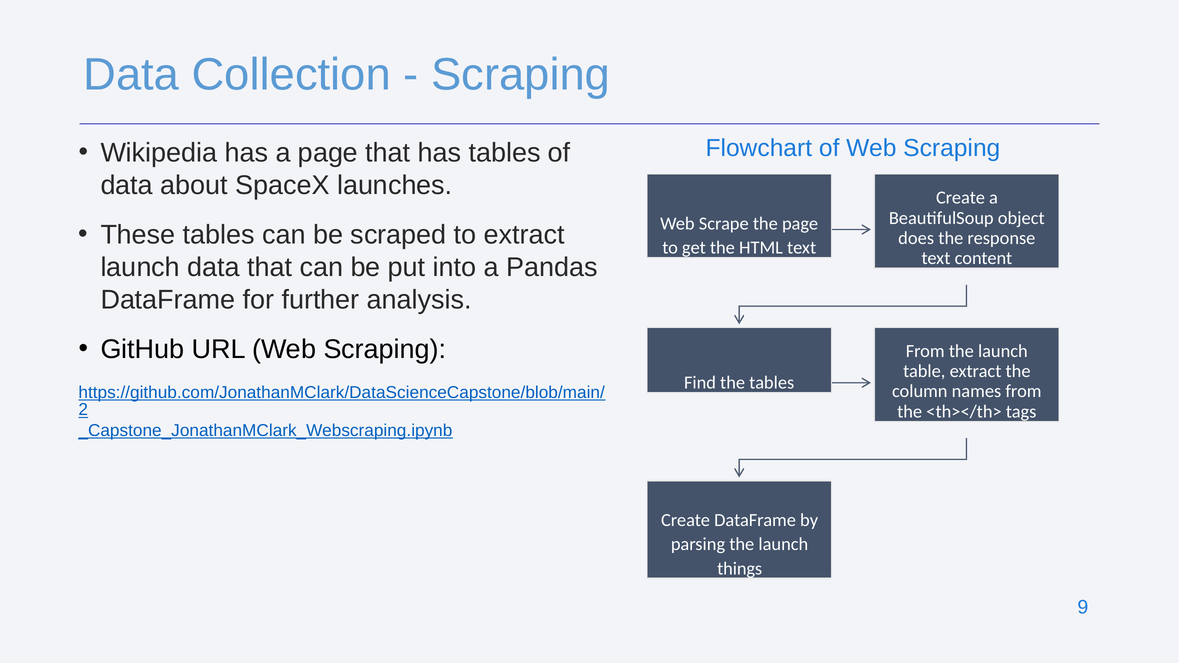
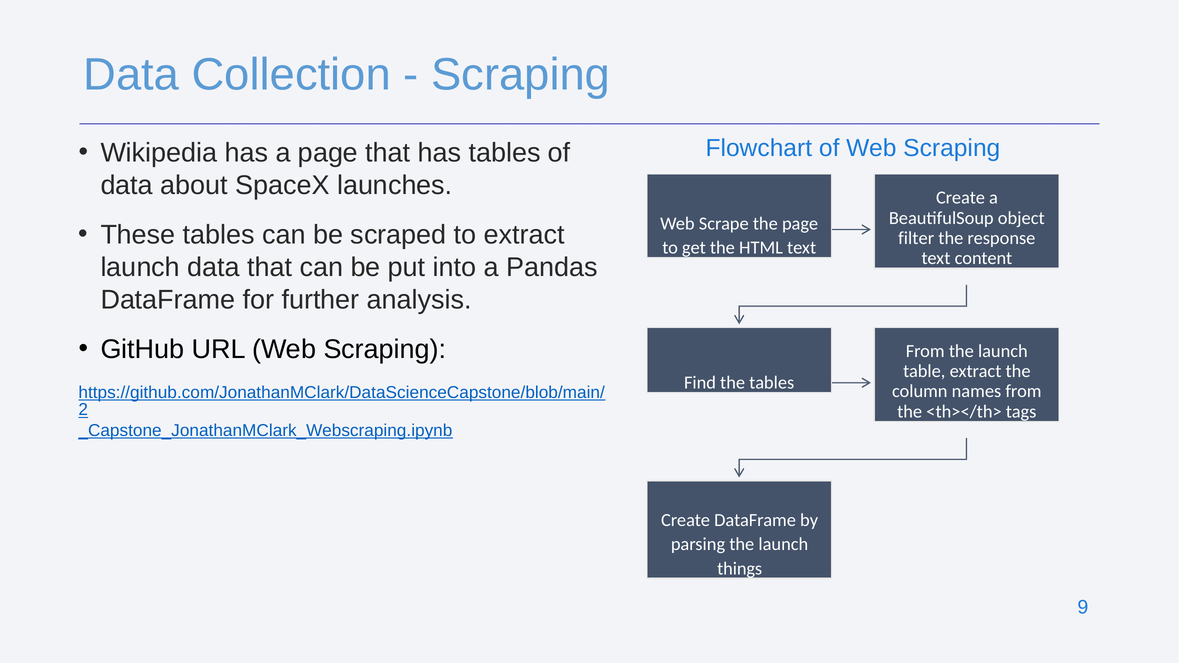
does: does -> filter (916, 238)
